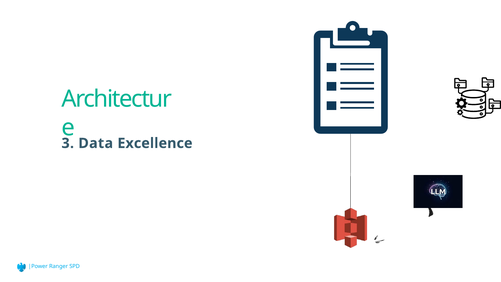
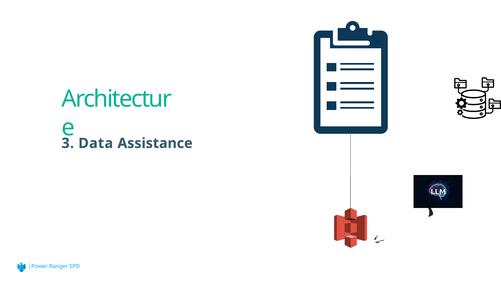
Excellence: Excellence -> Assistance (155, 143)
